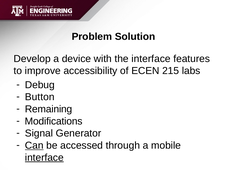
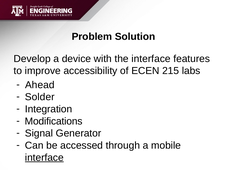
Debug: Debug -> Ahead (40, 85)
Button: Button -> Solder (40, 97)
Remaining: Remaining -> Integration (49, 109)
Can underline: present -> none (34, 146)
